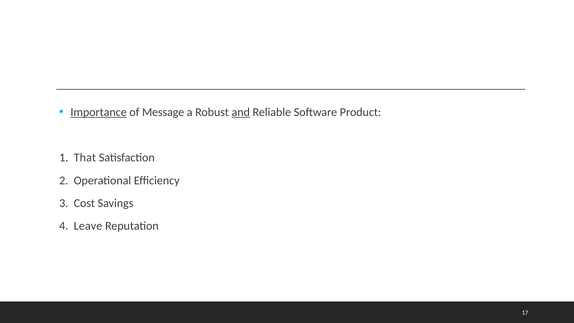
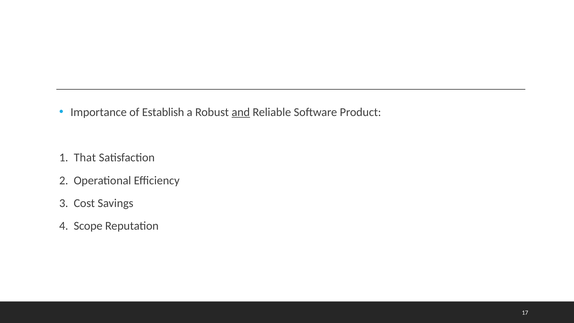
Importance underline: present -> none (99, 112)
Message: Message -> Establish (163, 112)
Leave: Leave -> Scope (88, 226)
